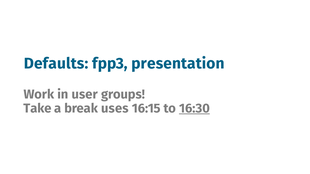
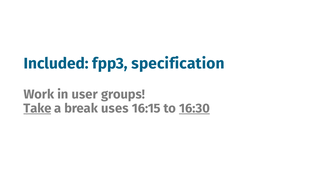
Defaults: Defaults -> Included (56, 64)
presentation: presentation -> specification (178, 64)
Take underline: none -> present (37, 109)
